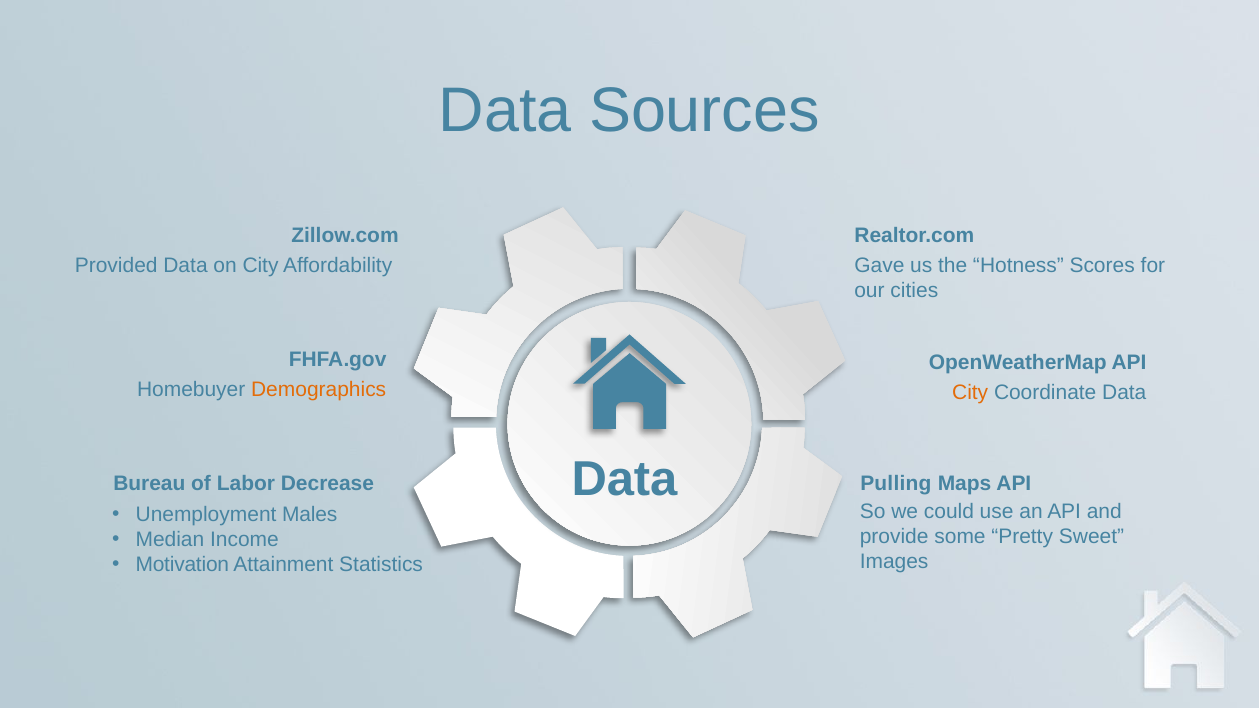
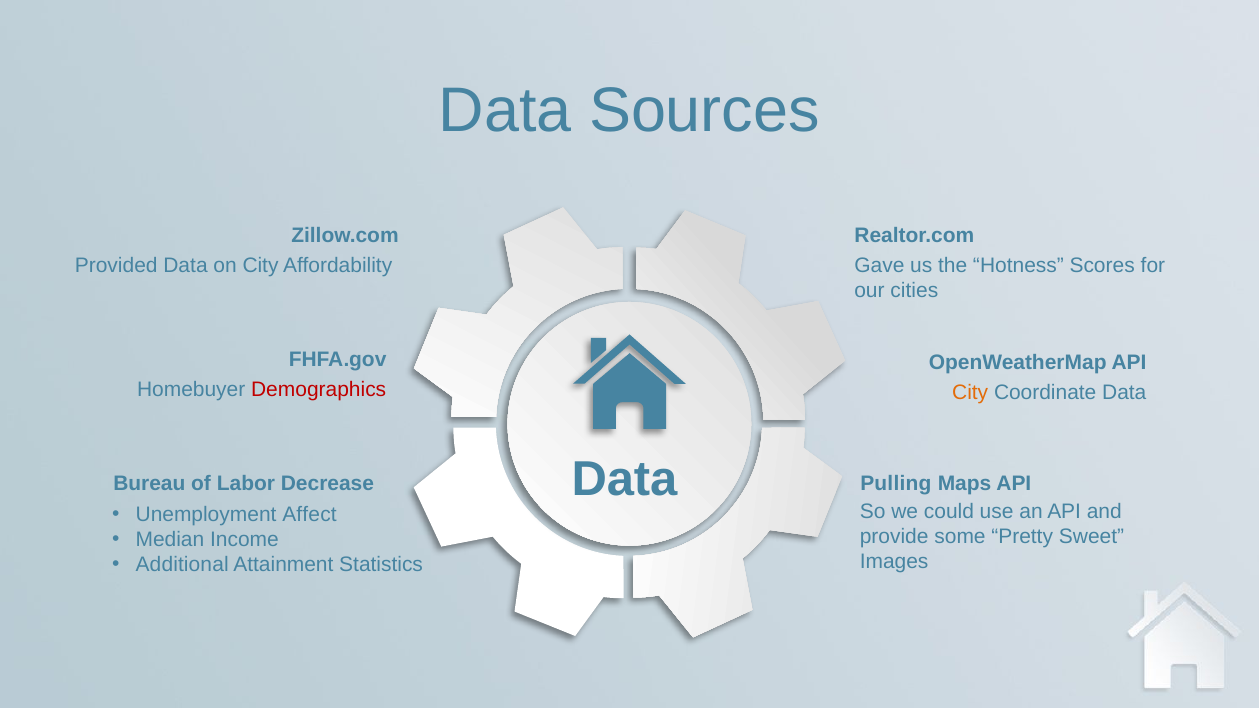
Demographics colour: orange -> red (319, 390)
Males: Males -> Affect (310, 515)
Motivation: Motivation -> Additional (182, 565)
